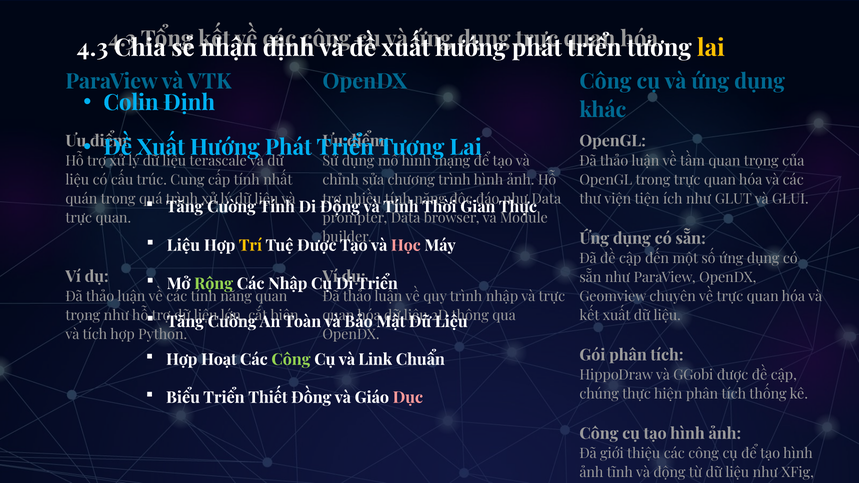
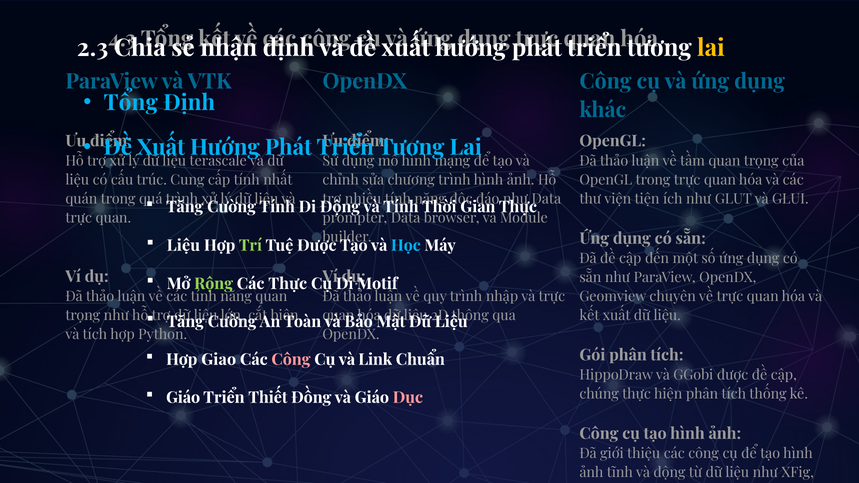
4.3: 4.3 -> 2.3 (93, 48)
Colin: Colin -> Tổng (131, 103)
Trí colour: yellow -> light green (250, 246)
Học colour: pink -> light blue (406, 246)
Các Nhập: Nhập -> Thực (288, 284)
Triển: Triển -> Motif (377, 284)
Hoạt: Hoạt -> Giao (219, 360)
Công colour: light green -> pink (291, 360)
Biểu: Biểu -> Giáo (183, 398)
